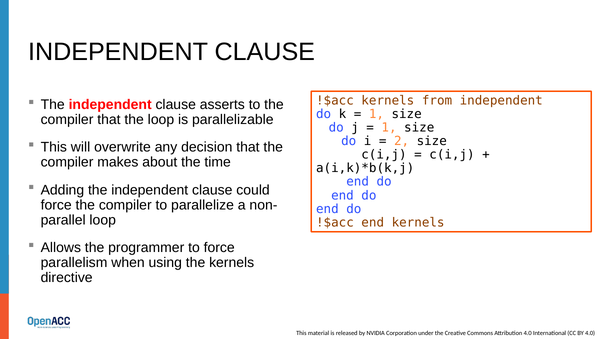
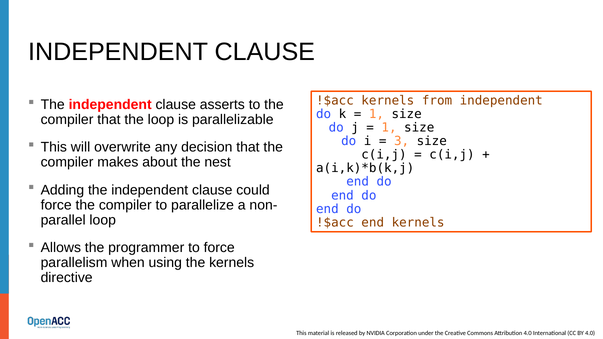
2: 2 -> 3 (402, 141)
time: time -> nest (218, 162)
